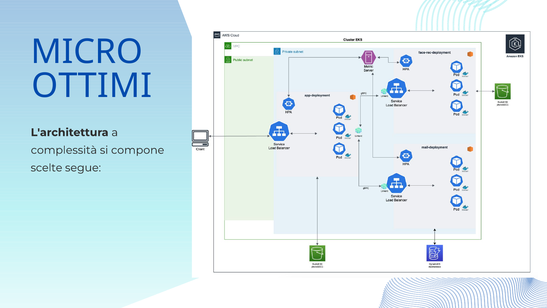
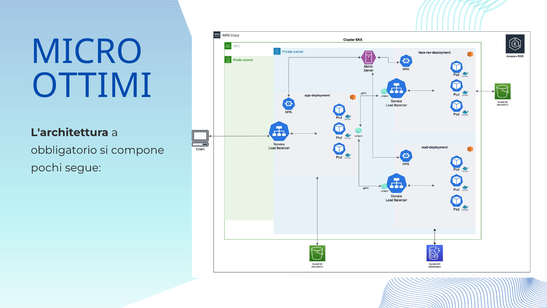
complessità: complessità -> obbligatorio (64, 150)
scelte: scelte -> pochi (46, 168)
